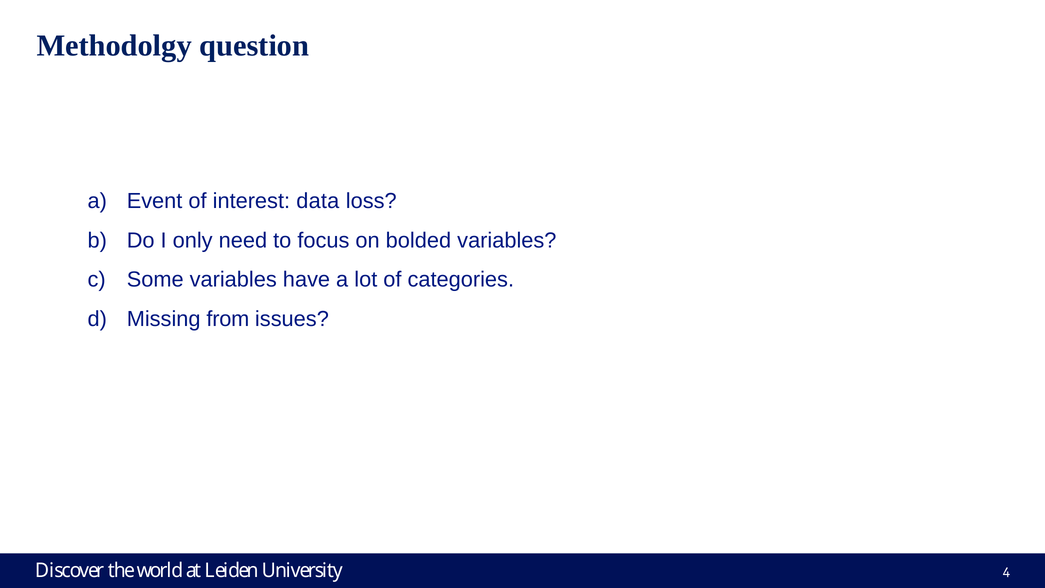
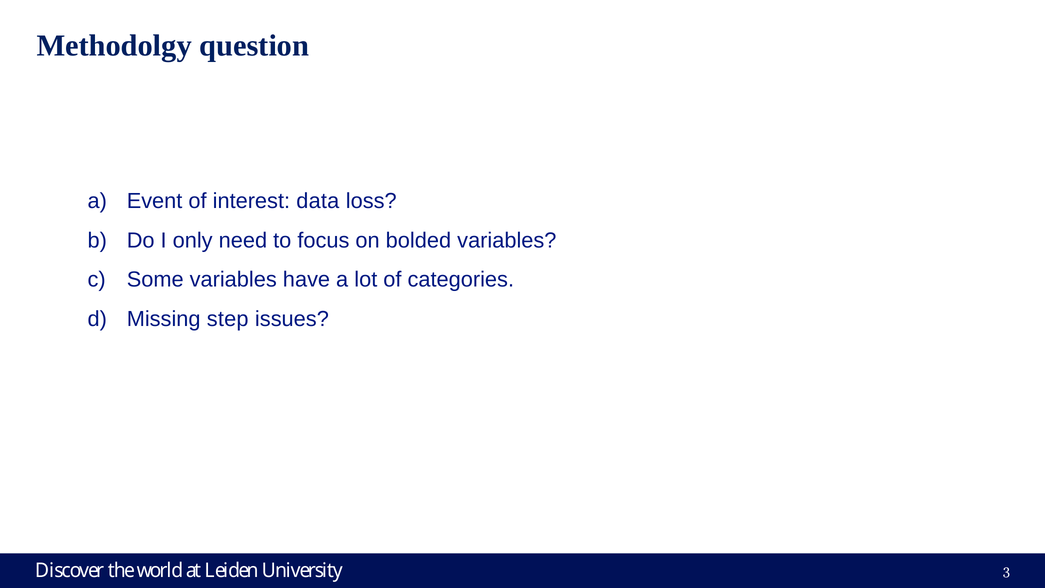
from: from -> step (228, 319)
4: 4 -> 3 (1006, 571)
